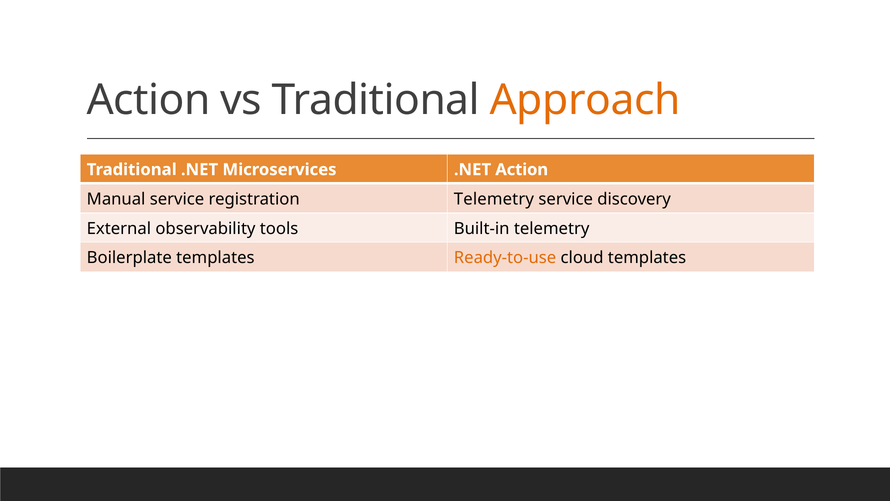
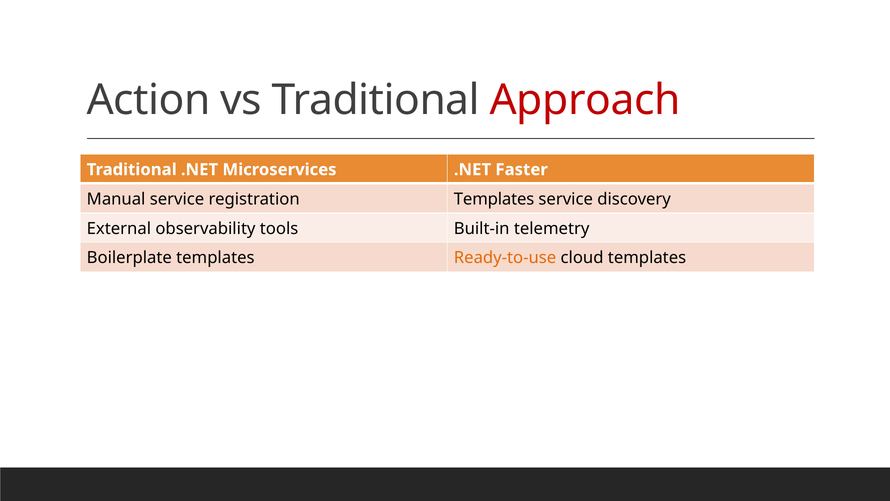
Approach colour: orange -> red (585, 100)
.NET Action: Action -> Faster (522, 170)
registration Telemetry: Telemetry -> Templates (494, 199)
